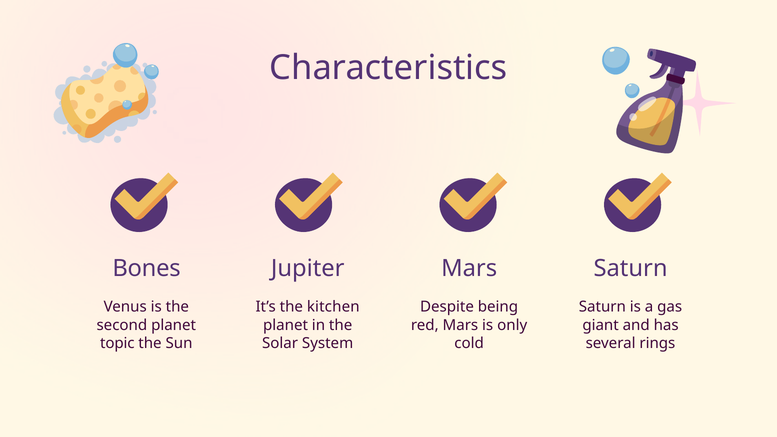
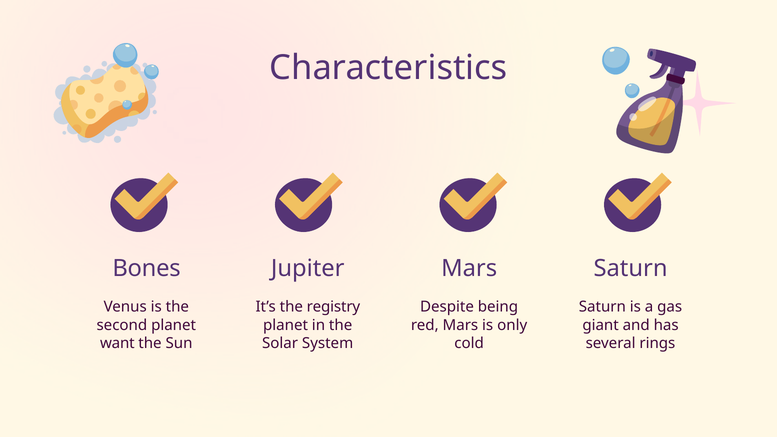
kitchen: kitchen -> registry (333, 307)
topic: topic -> want (117, 343)
